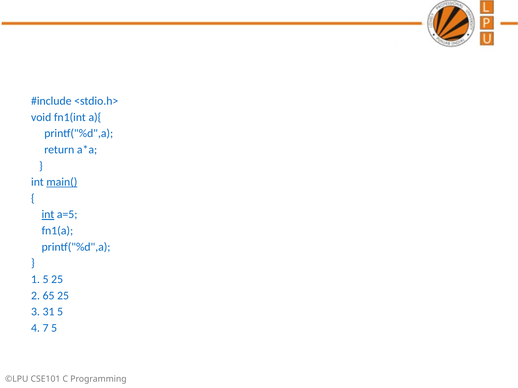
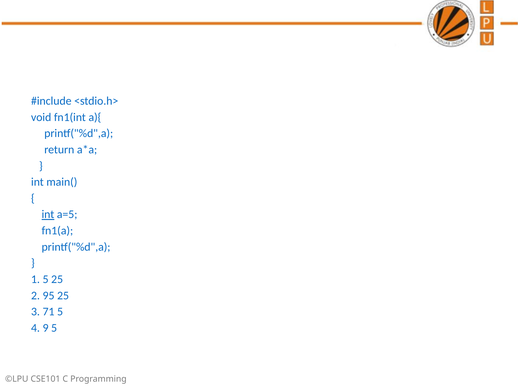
main( underline: present -> none (62, 182)
65: 65 -> 95 (49, 296)
31: 31 -> 71 (49, 312)
7: 7 -> 9 (46, 328)
